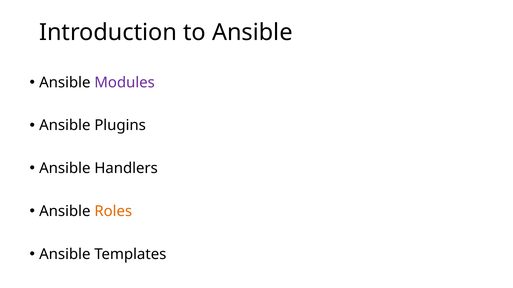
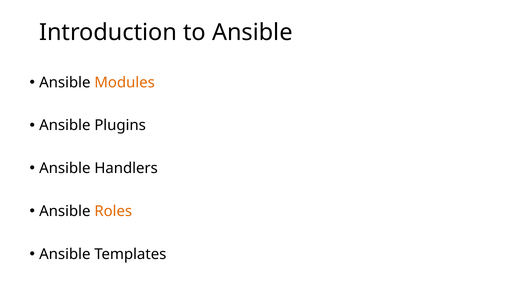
Modules colour: purple -> orange (125, 83)
